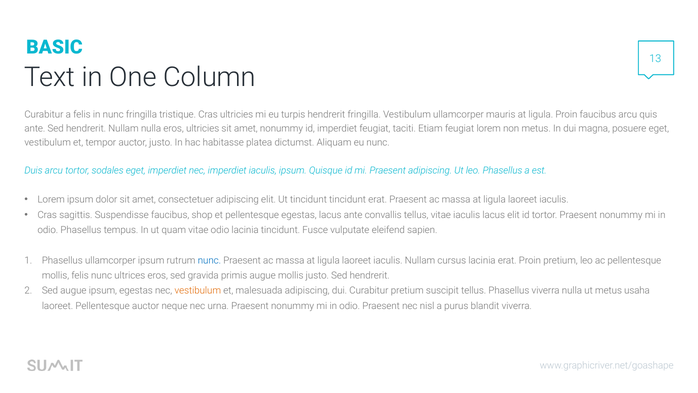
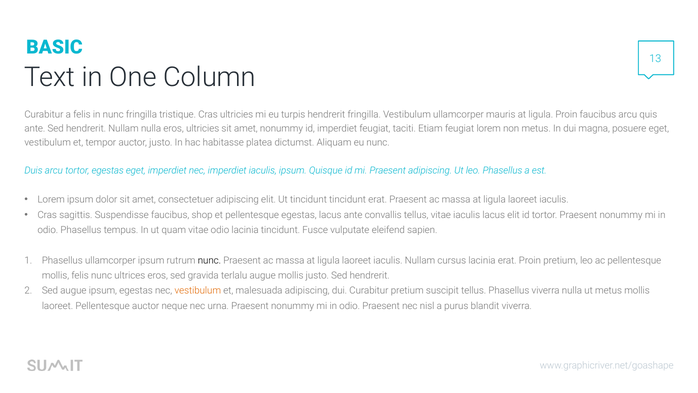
tortor sodales: sodales -> egestas (108, 171)
nunc colour: blue -> black (209, 260)
primis: primis -> terlalu (234, 275)
metus usaha: usaha -> mollis (637, 290)
